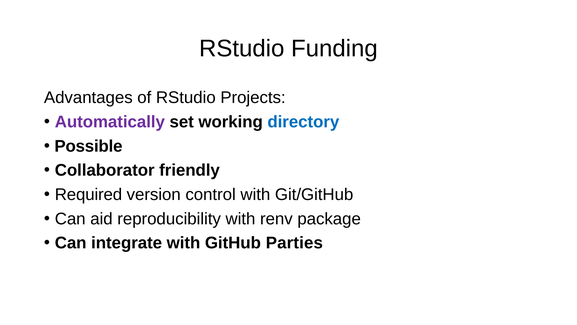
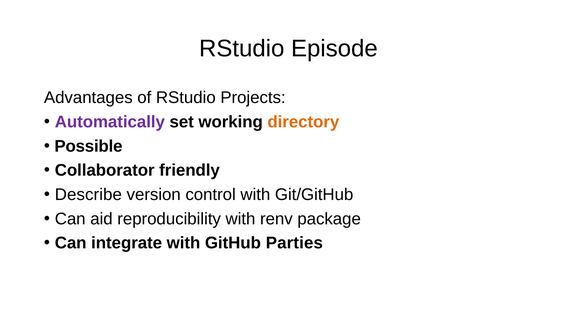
Funding: Funding -> Episode (334, 48)
directory colour: blue -> orange (303, 122)
Required: Required -> Describe (88, 194)
